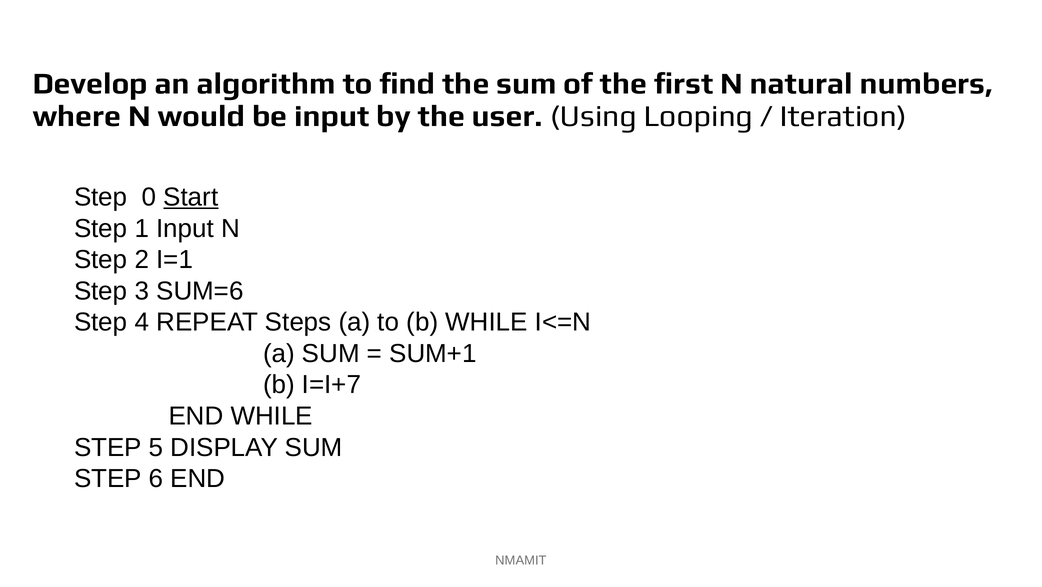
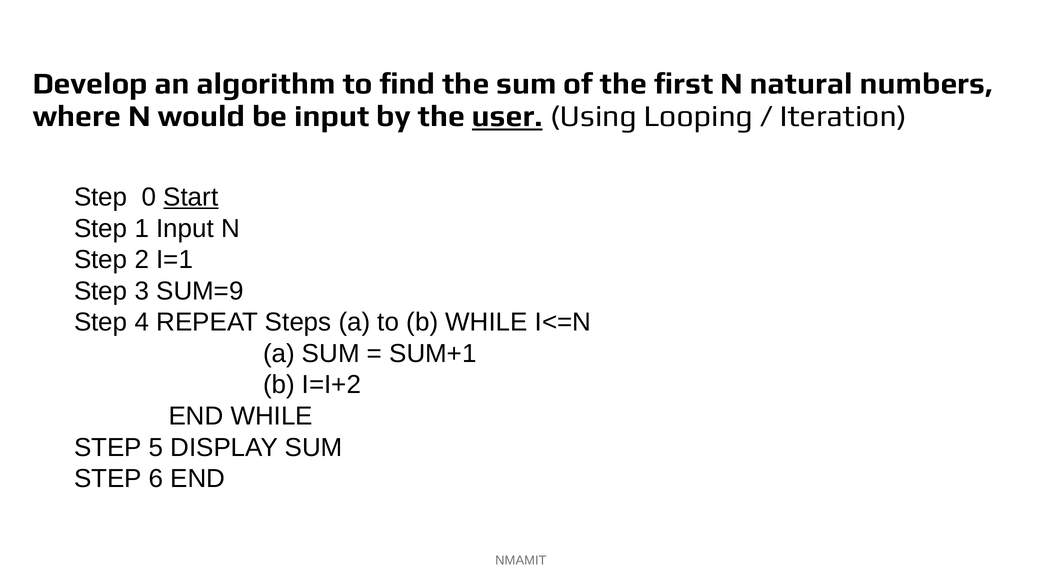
user underline: none -> present (507, 116)
SUM=6: SUM=6 -> SUM=9 (200, 291)
I=I+7: I=I+7 -> I=I+2 (332, 385)
